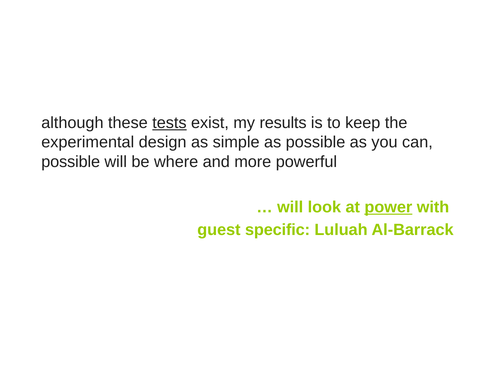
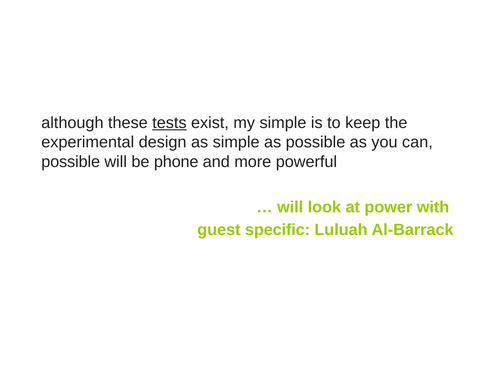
my results: results -> simple (283, 123)
where: where -> phone (176, 162)
power underline: present -> none (388, 207)
